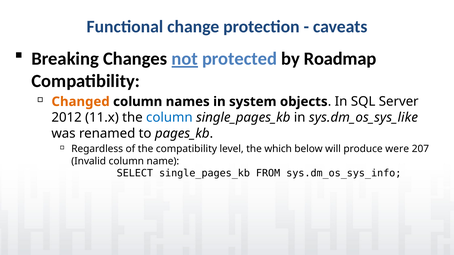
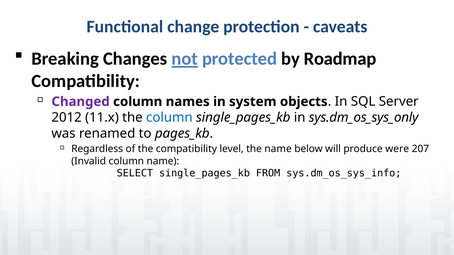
Changed colour: orange -> purple (81, 102)
sys.dm_os_sys_like: sys.dm_os_sys_like -> sys.dm_os_sys_only (364, 118)
the which: which -> name (278, 149)
